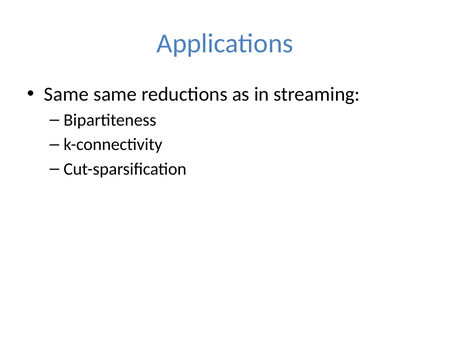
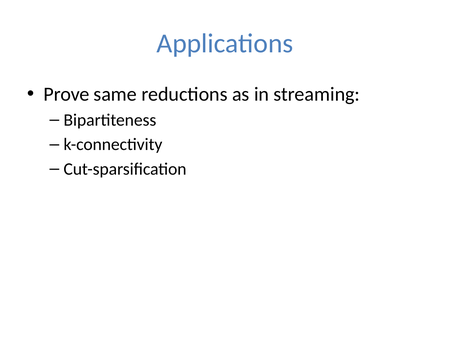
Same: Same -> Prove (67, 94)
